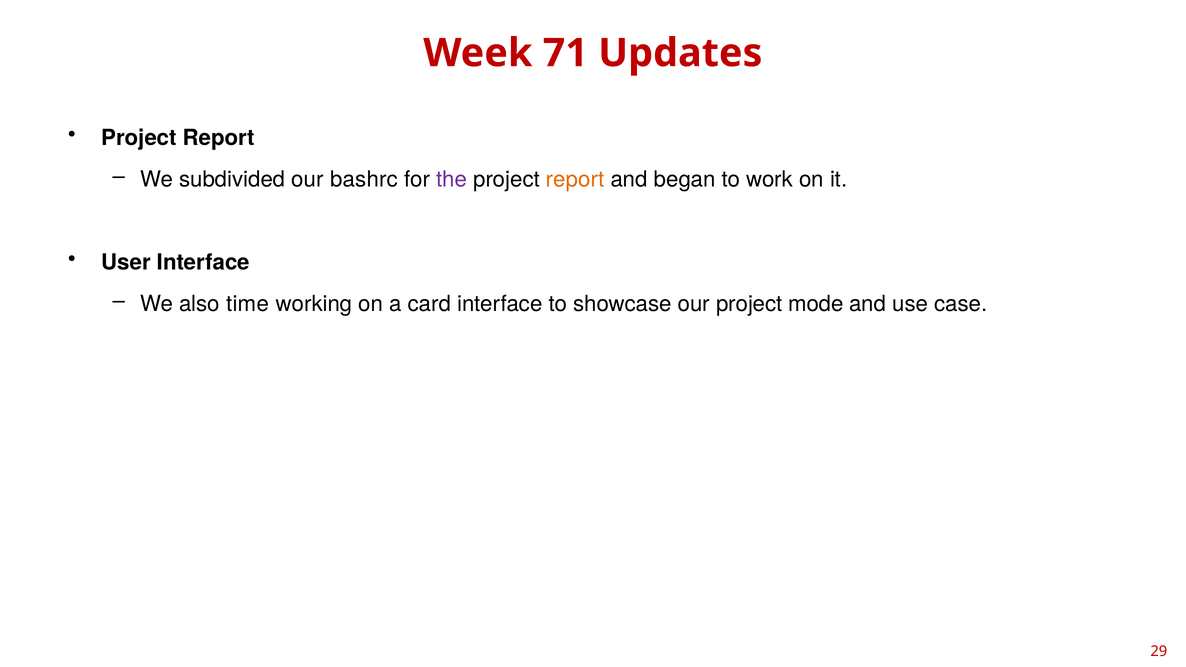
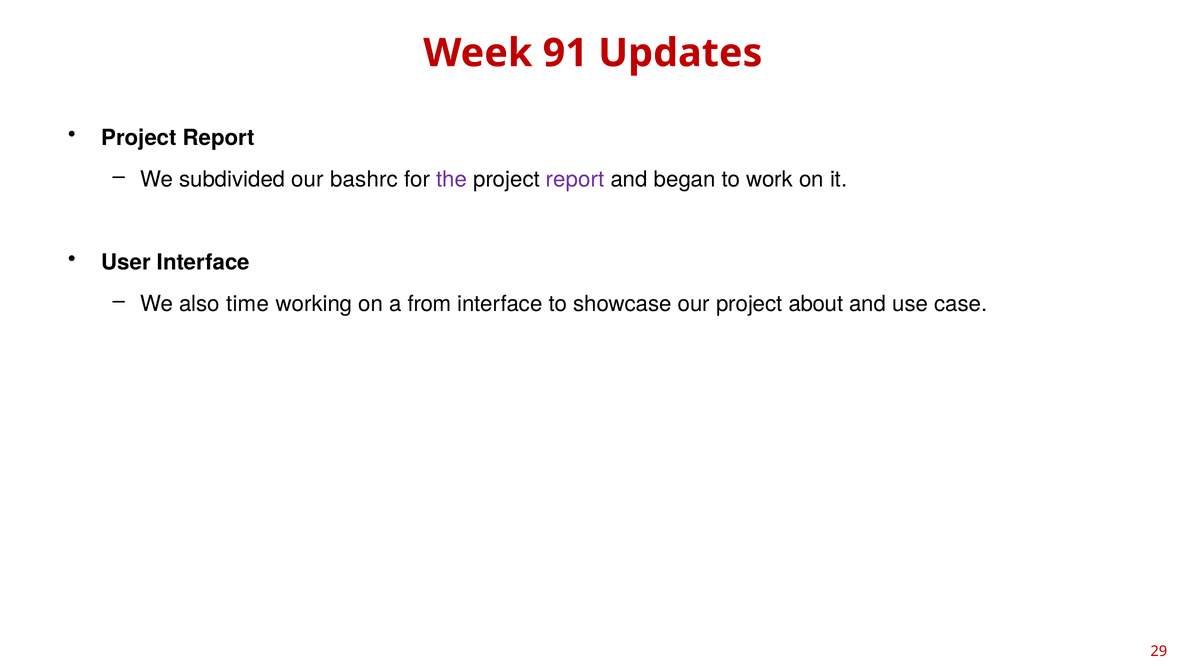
71: 71 -> 91 (565, 53)
report colour: orange -> purple (575, 179)
card: card -> from (430, 304)
mode: mode -> about (816, 304)
